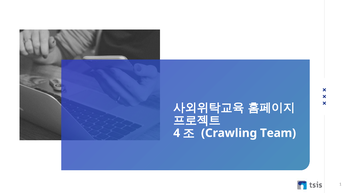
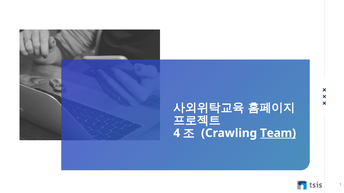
Team underline: none -> present (278, 133)
